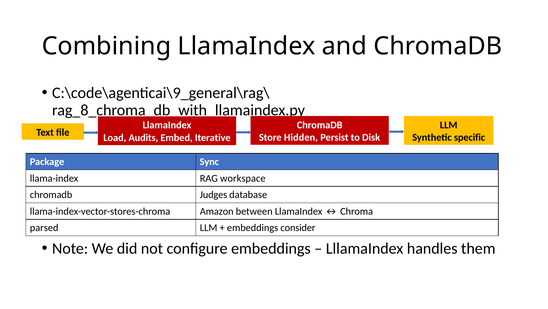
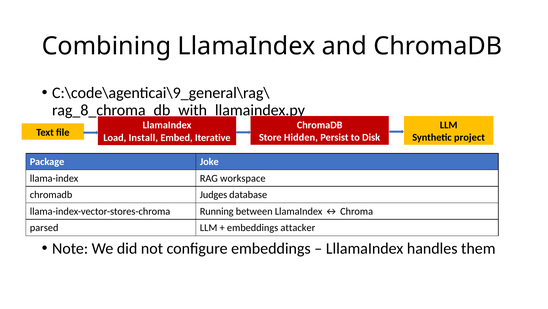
specific: specific -> project (469, 137)
Audits: Audits -> Install (143, 137)
Sync: Sync -> Joke (209, 161)
Amazon: Amazon -> Running (217, 211)
consider: consider -> attacker (298, 227)
